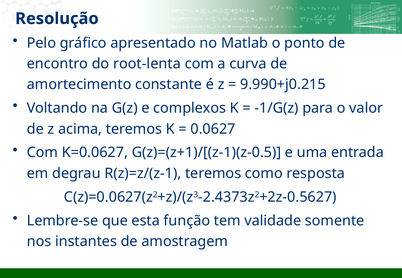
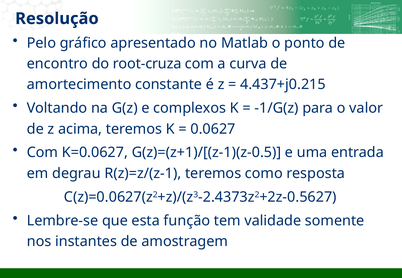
root-lenta: root-lenta -> root-cruza (147, 64)
9.990+j0.215: 9.990+j0.215 -> 4.437+j0.215 (283, 85)
